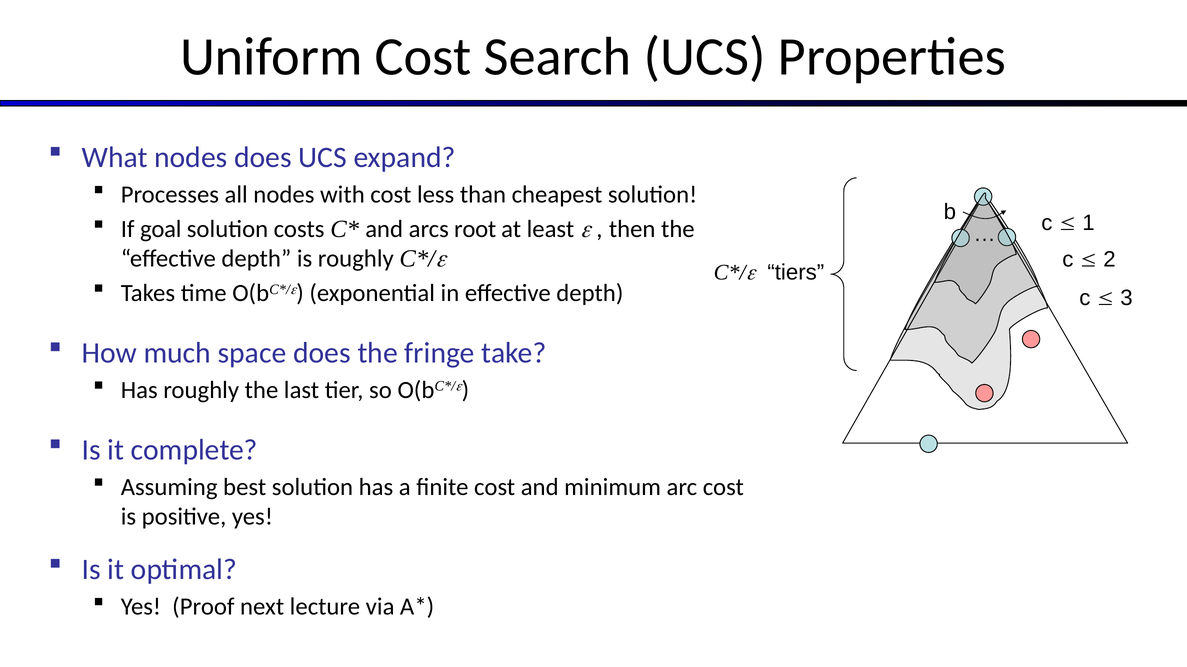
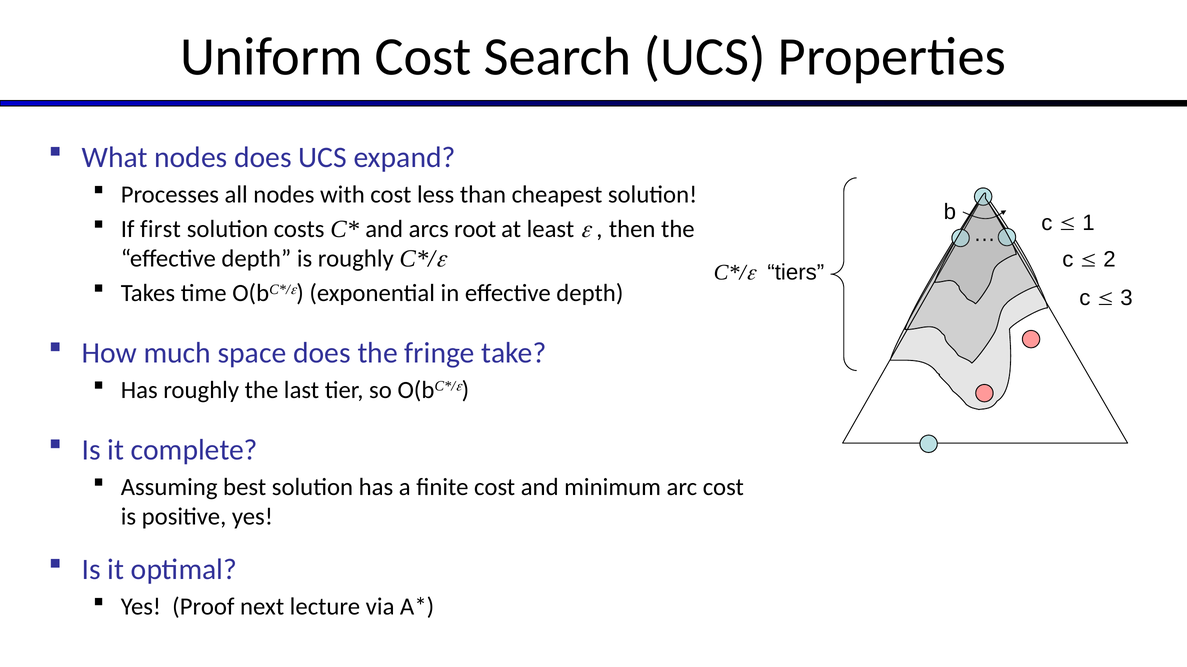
goal: goal -> first (160, 229)
